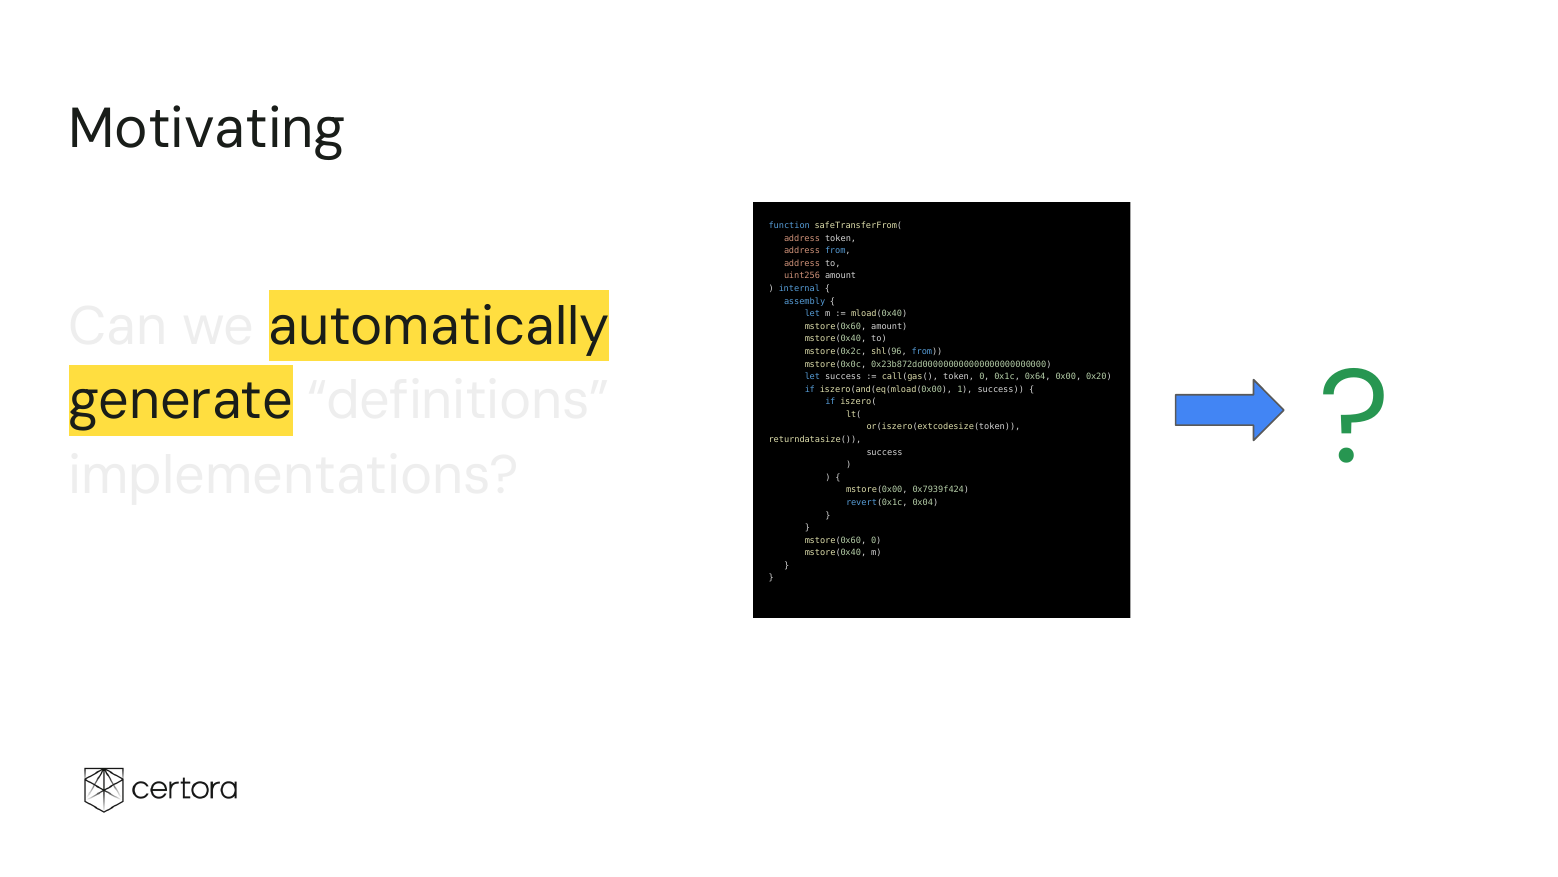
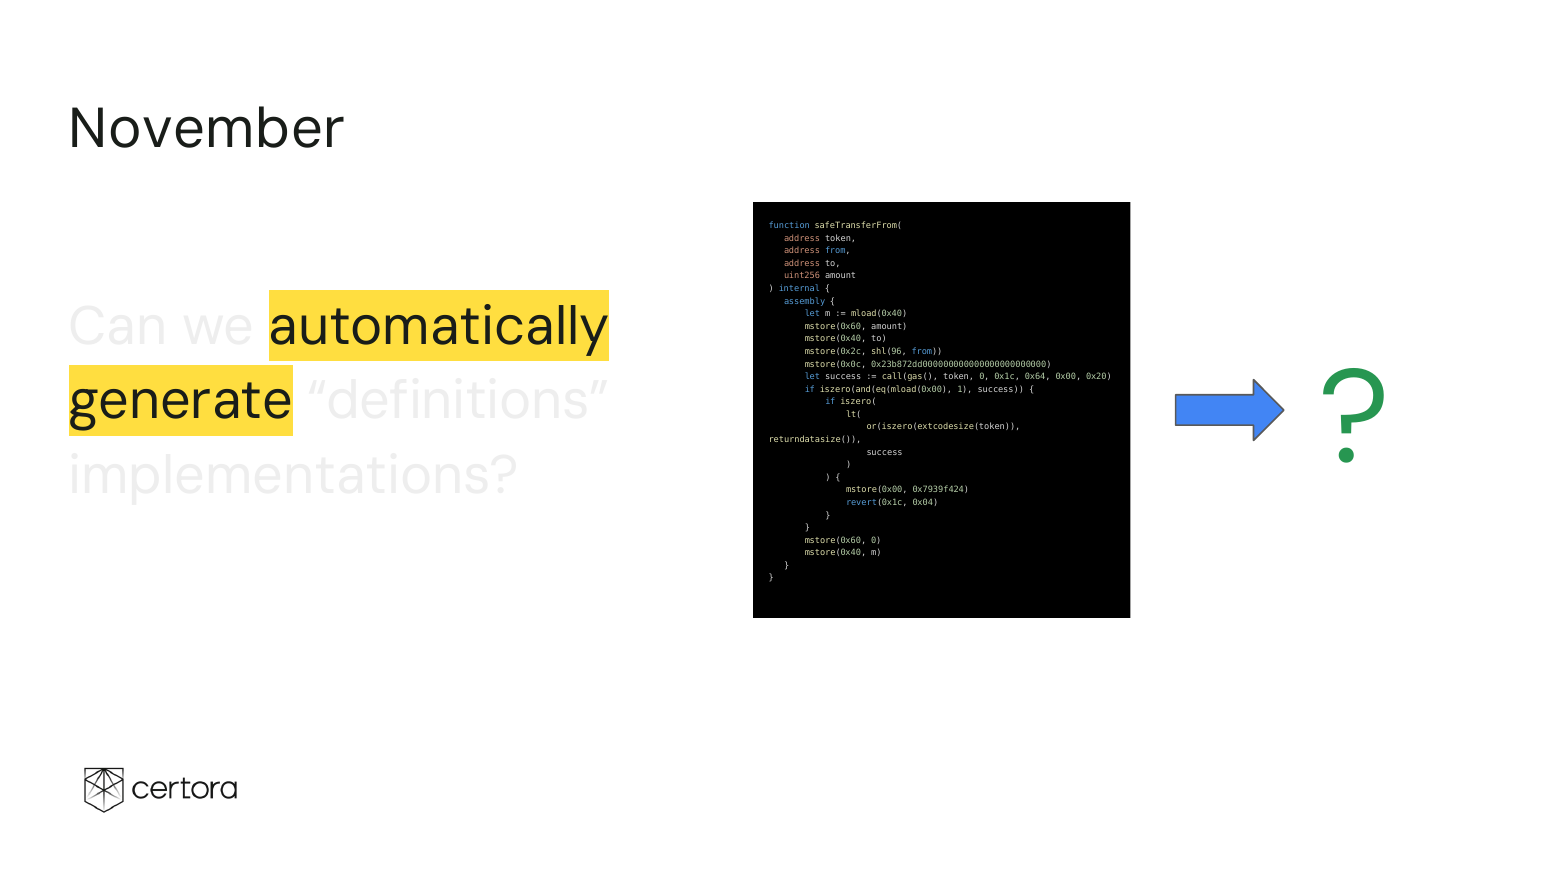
Motivating: Motivating -> November (207, 129)
